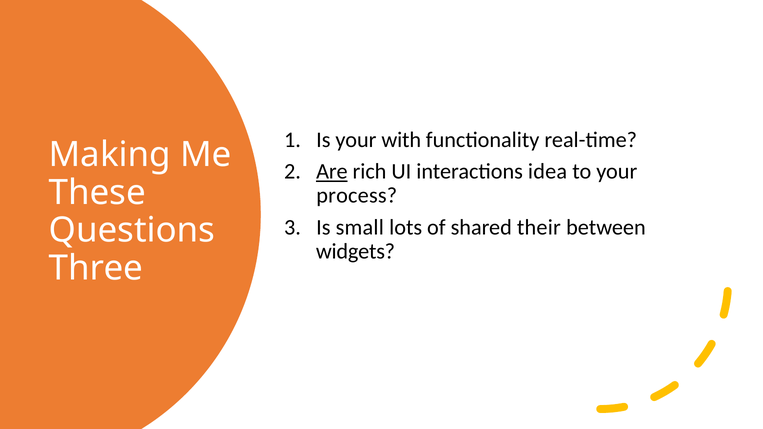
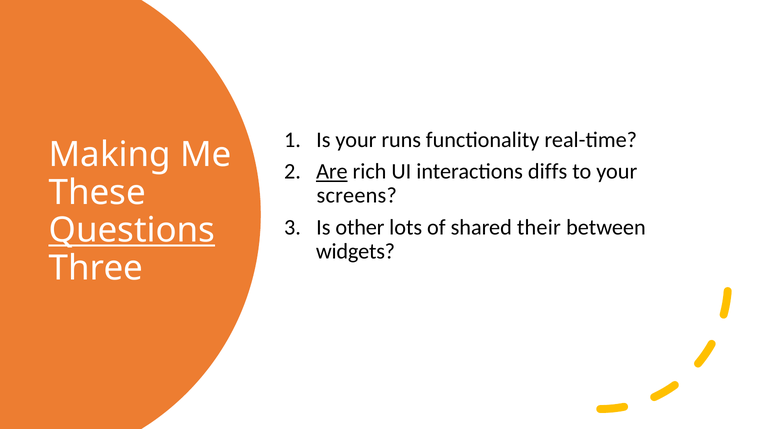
with: with -> runs (401, 140)
idea: idea -> diffs (548, 172)
process: process -> screens (357, 196)
small: small -> other (360, 228)
Questions underline: none -> present (132, 230)
